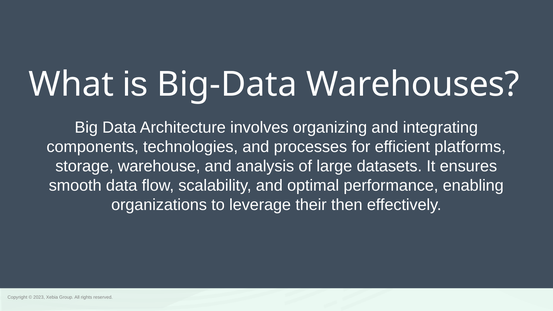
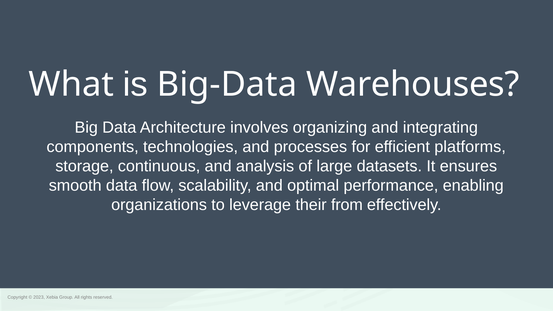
warehouse: warehouse -> continuous (159, 166)
then: then -> from (347, 205)
